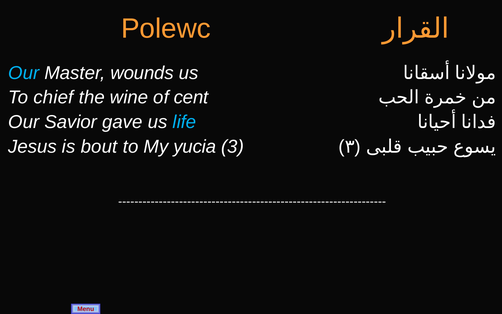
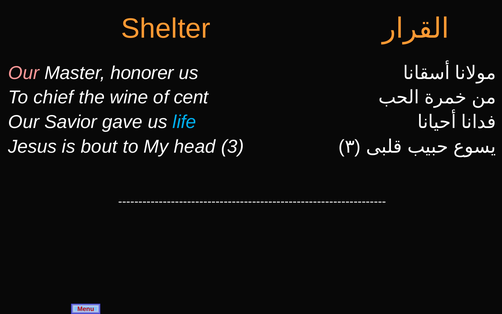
Polewc: Polewc -> Shelter (166, 29)
Our colour: light blue -> pink (24, 73)
wounds: wounds -> honorer (142, 73)
yucia: yucia -> head (195, 147)
